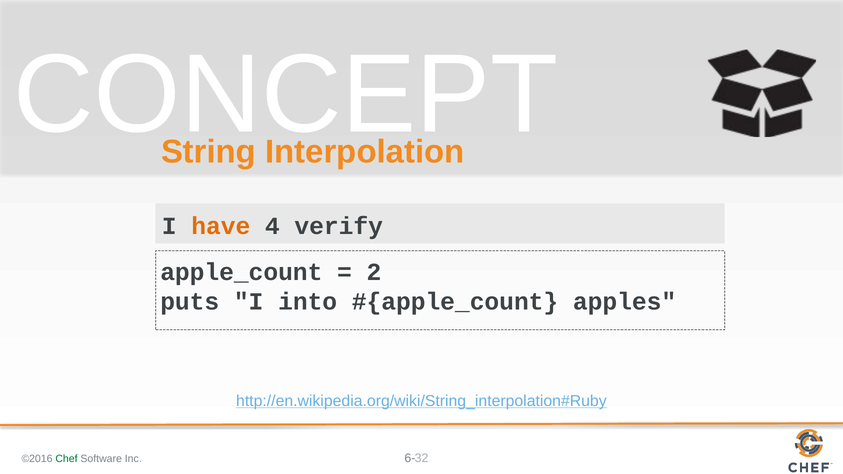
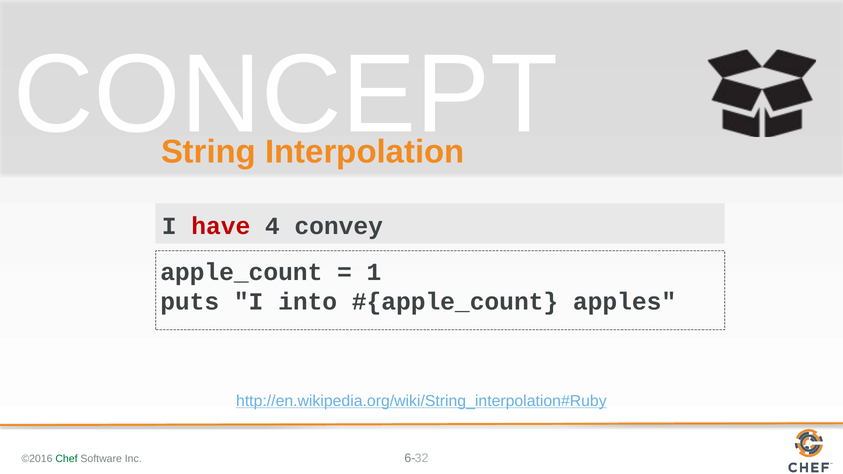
have colour: orange -> red (221, 226)
verify: verify -> convey (339, 226)
2: 2 -> 1 (374, 272)
